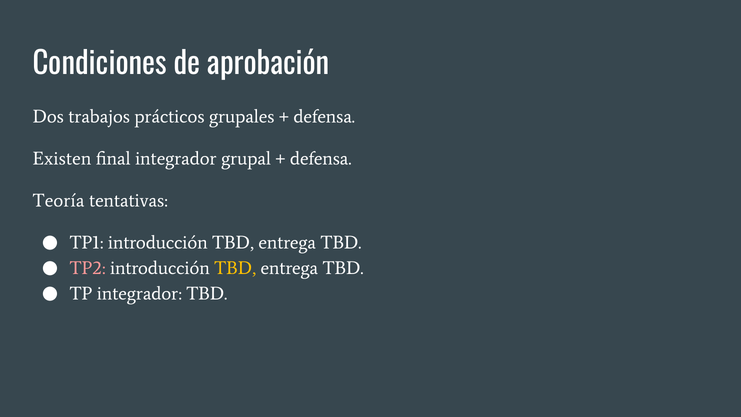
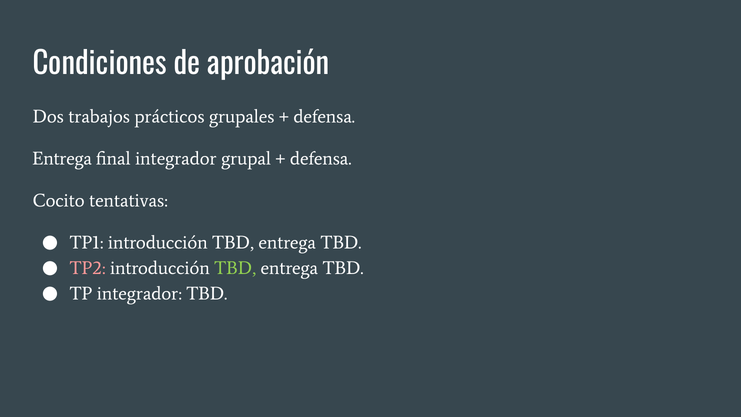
Existen: Existen -> Entrega (62, 159)
Teoría: Teoría -> Cocito (59, 201)
TBD colour: yellow -> light green (235, 268)
